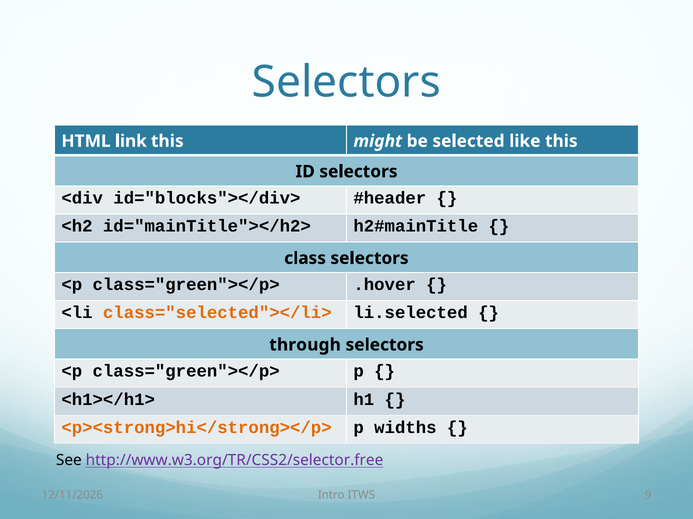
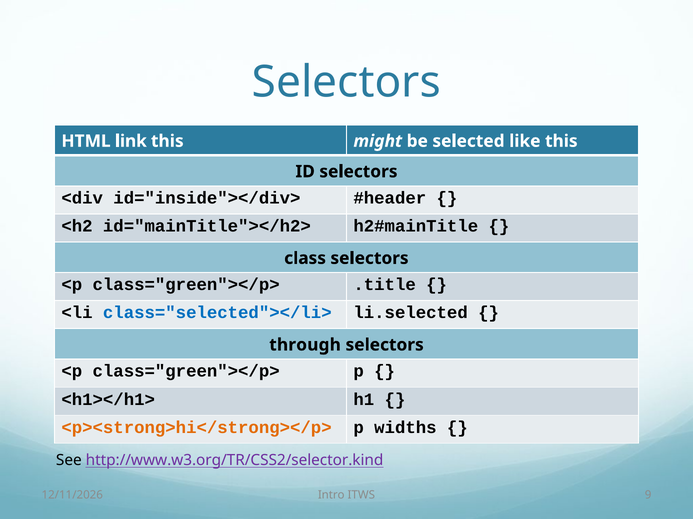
id="blocks"></div>: id="blocks"></div> -> id="inside"></div> (207, 198)
.hover: .hover -> .title (385, 285)
class="selected"></li> colour: orange -> blue (217, 313)
http://www.w3.org/TR/CSS2/selector.free: http://www.w3.org/TR/CSS2/selector.free -> http://www.w3.org/TR/CSS2/selector.kind (235, 461)
